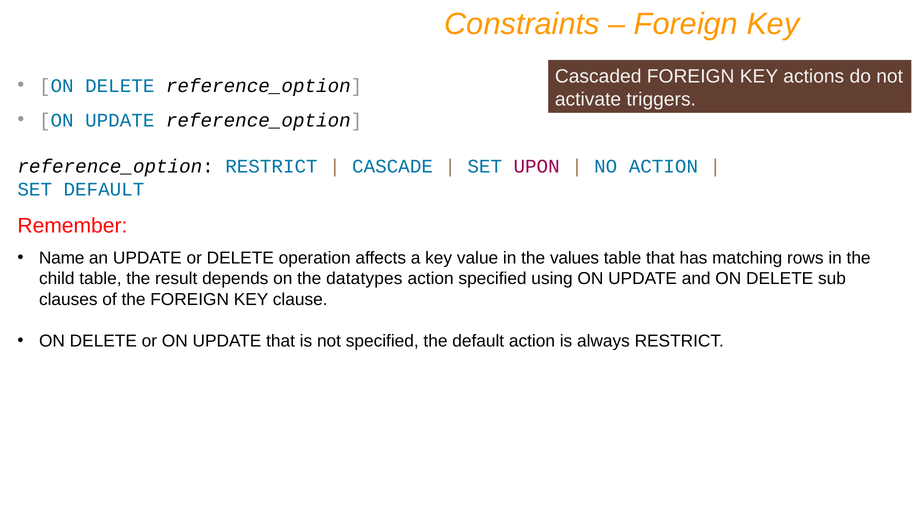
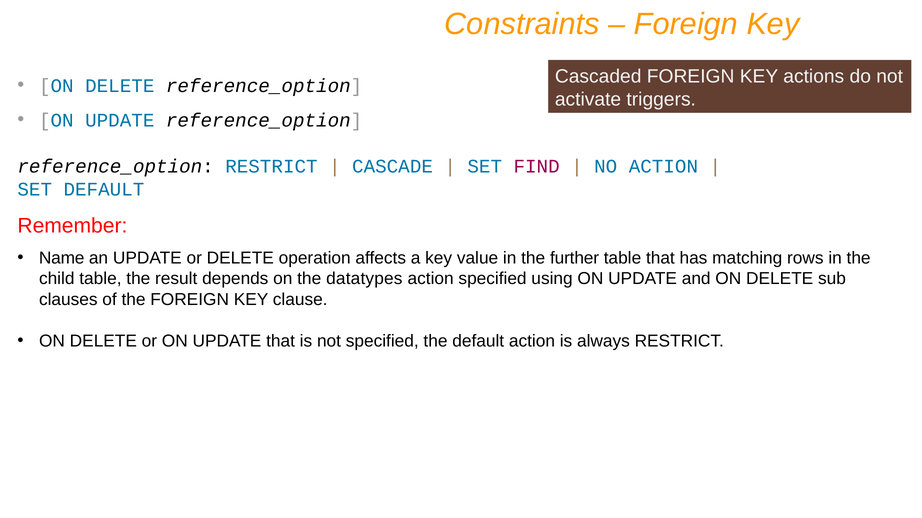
UPON: UPON -> FIND (537, 167)
values: values -> further (575, 258)
